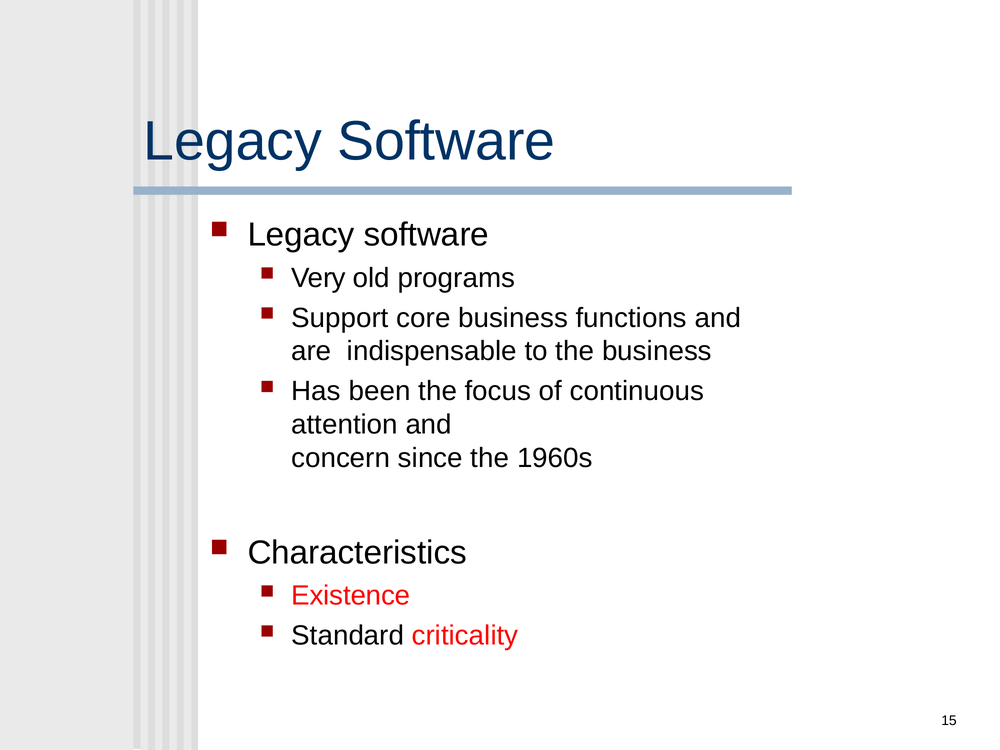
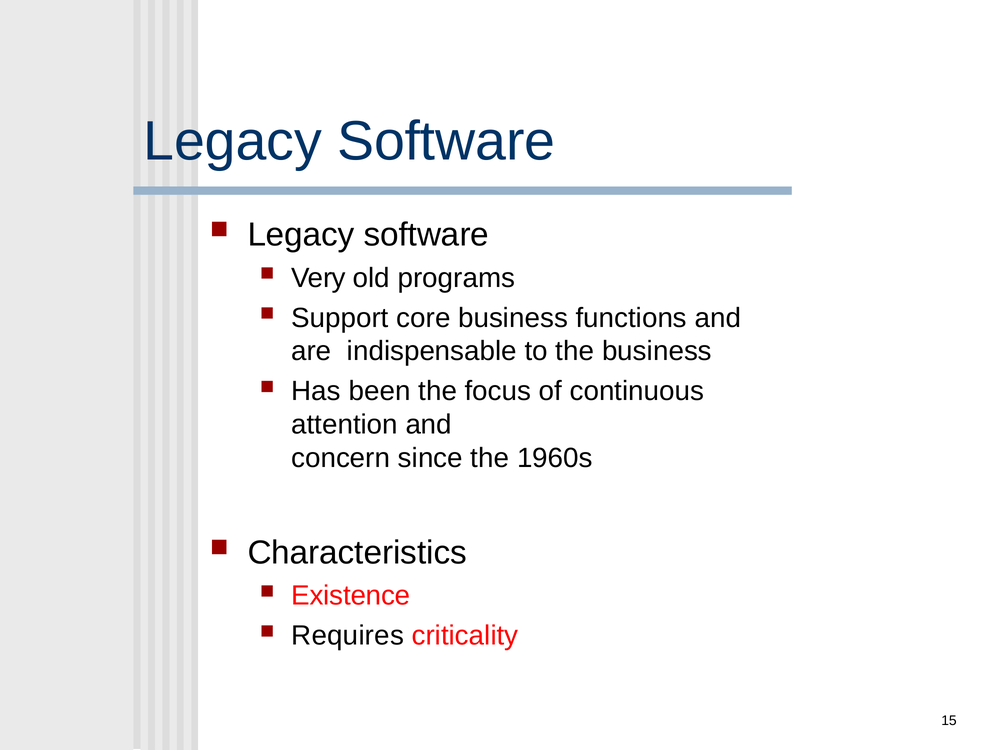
Standard: Standard -> Requires (348, 636)
